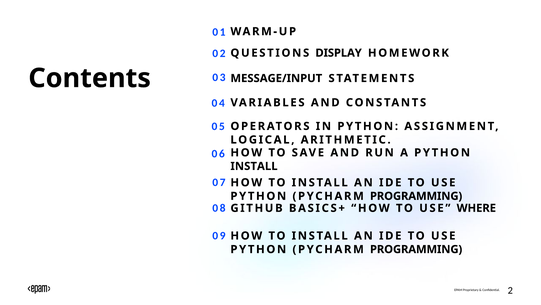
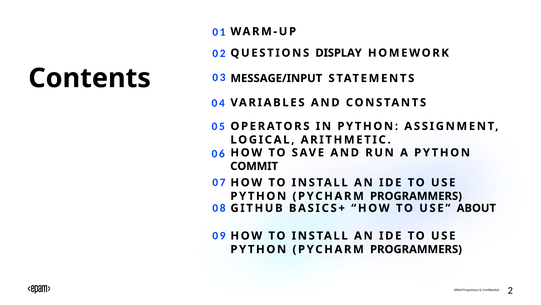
INSTALL: INSTALL -> COMMIT (254, 166)
PROGRAMMING: PROGRAMMING -> PROGRAMMERS (416, 196)
WHERE: WHERE -> ABOUT (476, 208)
PROGRAMMING: PROGRAMMING -> PROGRAMMERS (416, 249)
